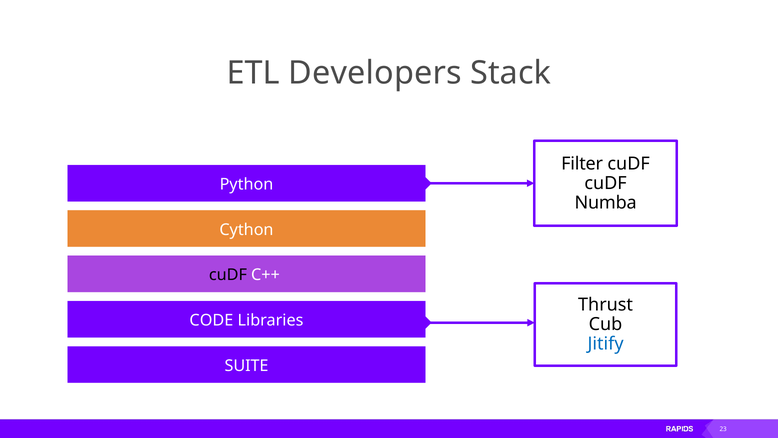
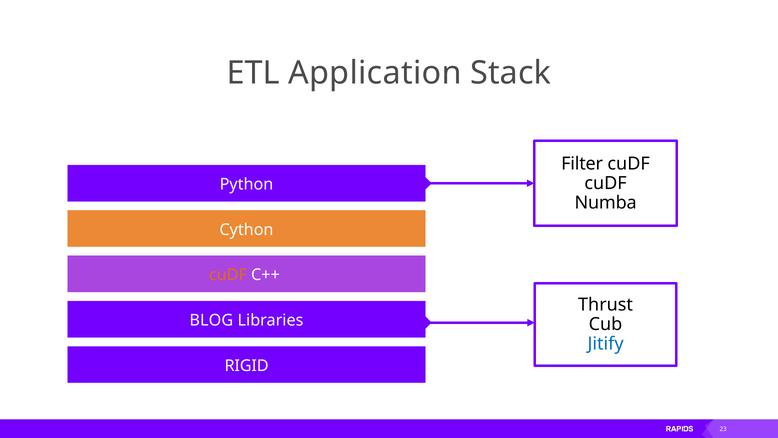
Developers: Developers -> Application (375, 73)
cuDF colour: black -> orange (228, 275)
CODE: CODE -> BLOG (211, 320)
SUITE: SUITE -> RIGID (247, 365)
